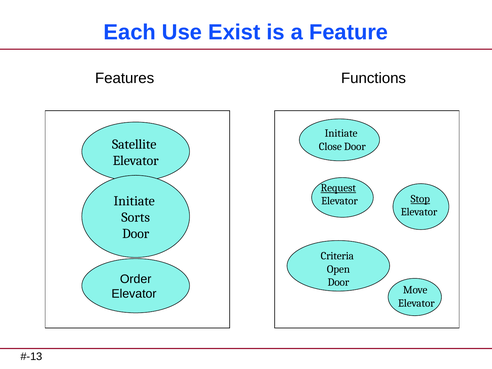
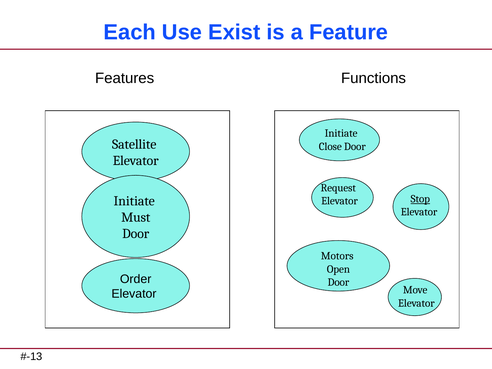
Request underline: present -> none (338, 188)
Sorts: Sorts -> Must (136, 217)
Criteria: Criteria -> Motors (337, 256)
